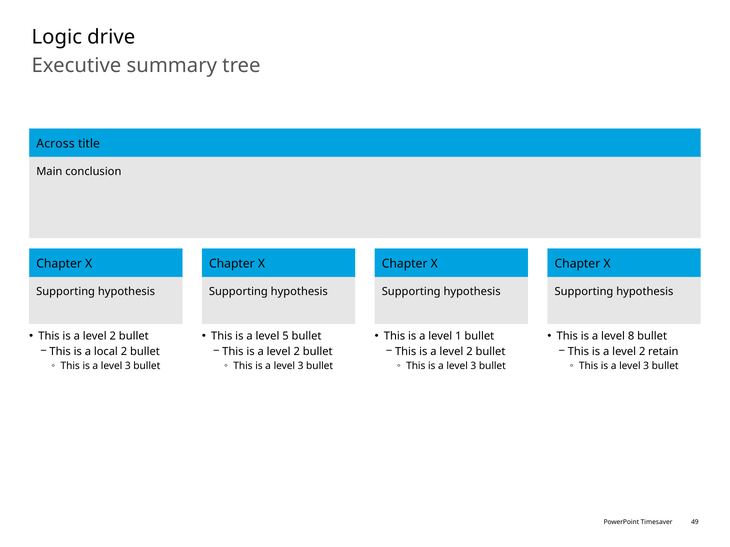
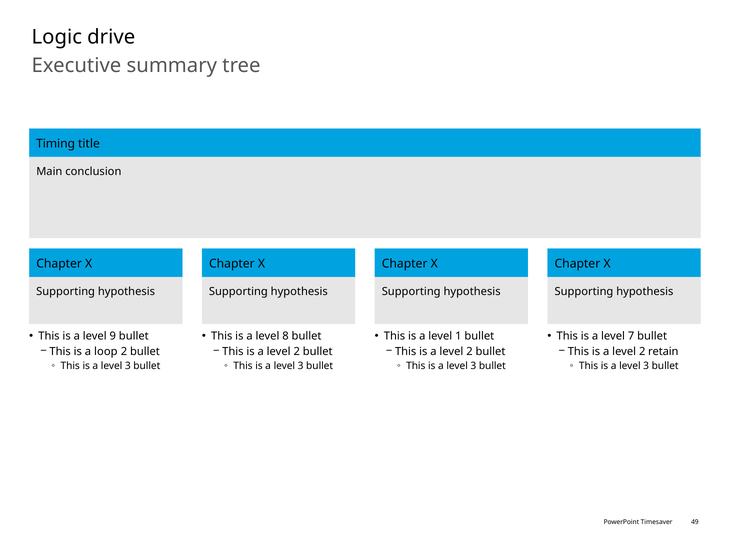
Across: Across -> Timing (56, 144)
2: 2 -> 9 (113, 336)
5: 5 -> 8 (286, 336)
8: 8 -> 7 (631, 336)
local: local -> loop (106, 352)
